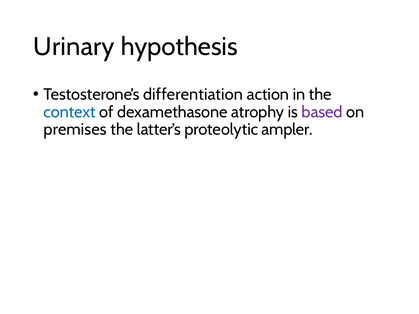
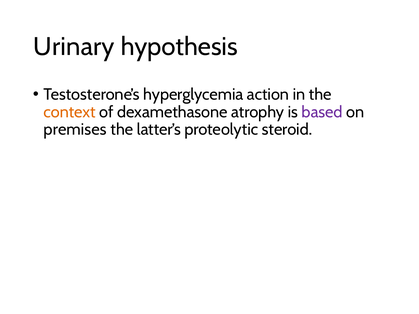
differentiation: differentiation -> hyperglycemia (193, 94)
context colour: blue -> orange (70, 112)
ampler: ampler -> steroid (287, 130)
